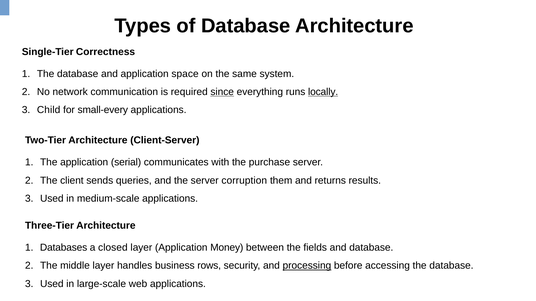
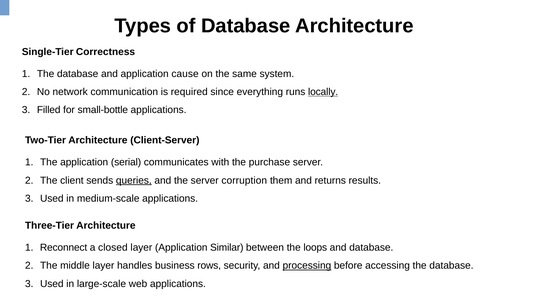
space: space -> cause (185, 74)
since underline: present -> none (222, 92)
Child: Child -> Filled (49, 110)
small-every: small-every -> small-bottle (103, 110)
queries underline: none -> present (134, 181)
Databases: Databases -> Reconnect (64, 248)
Money: Money -> Similar (227, 248)
fields: fields -> loops (315, 248)
